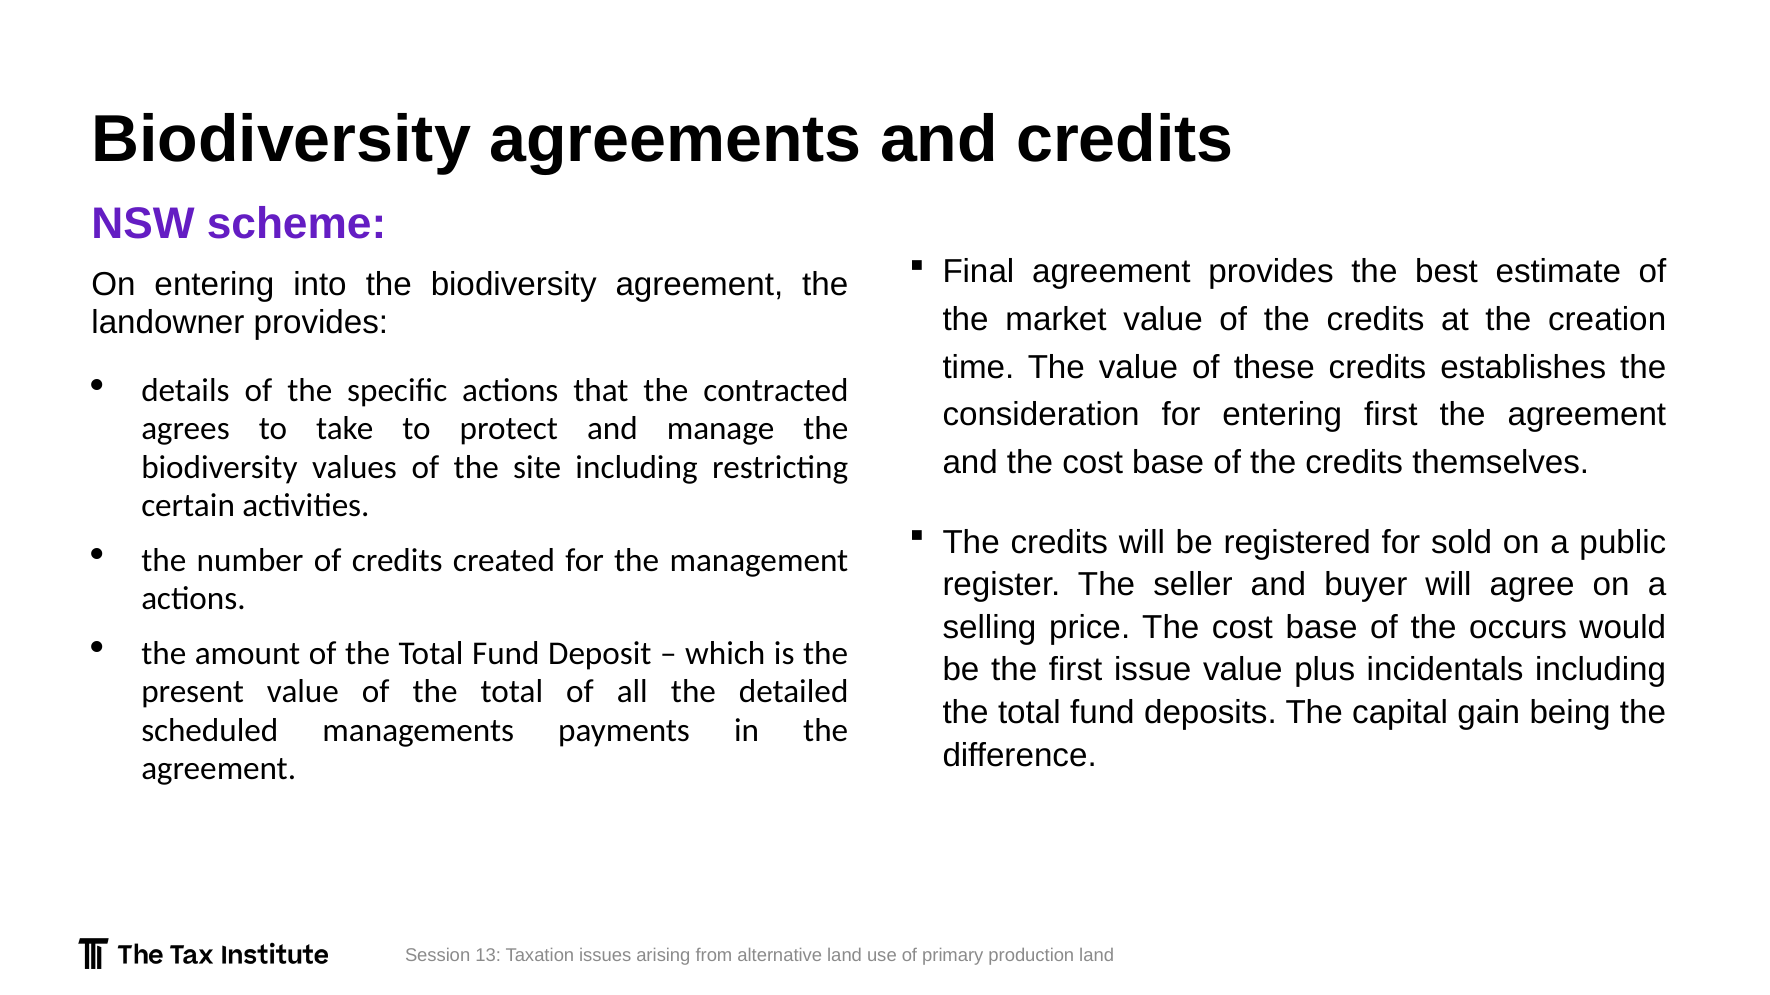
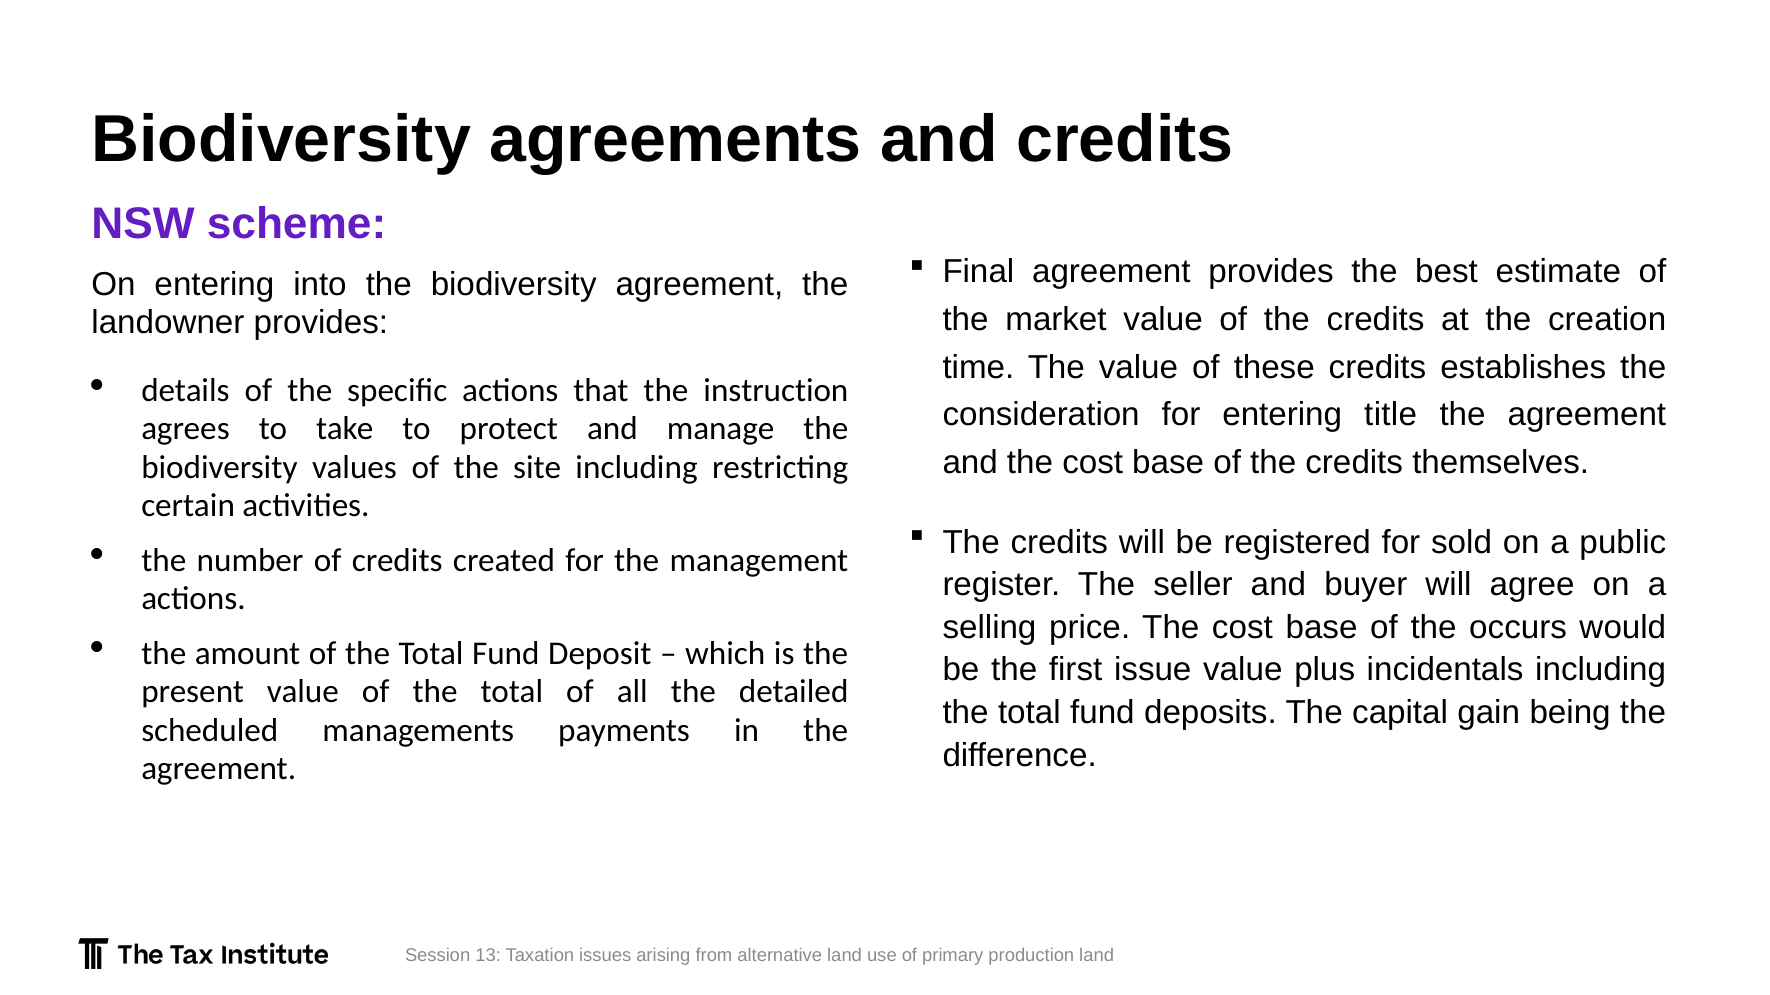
contracted: contracted -> instruction (776, 391)
entering first: first -> title (1391, 415)
